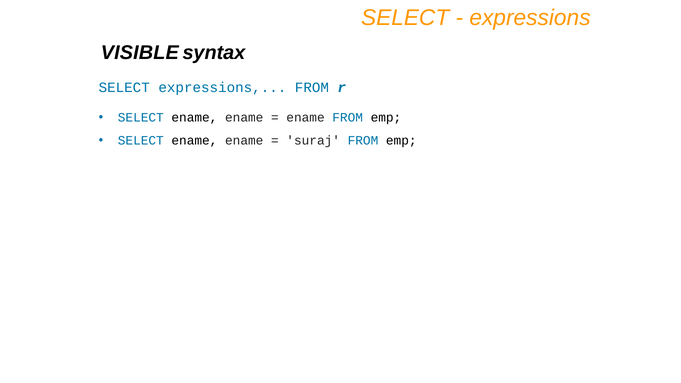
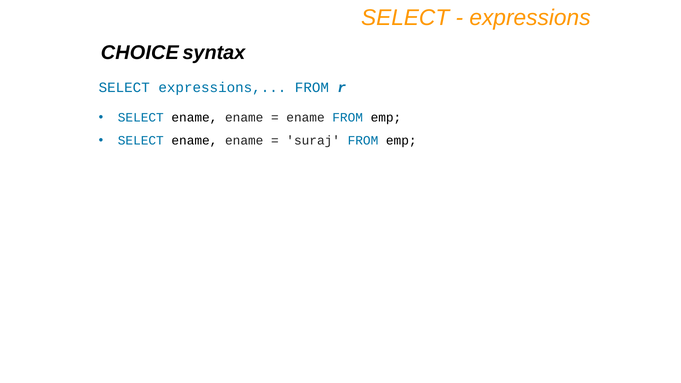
VISIBLE: VISIBLE -> CHOICE (140, 53)
